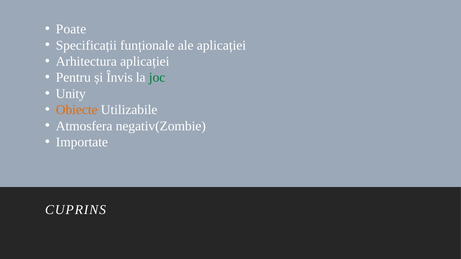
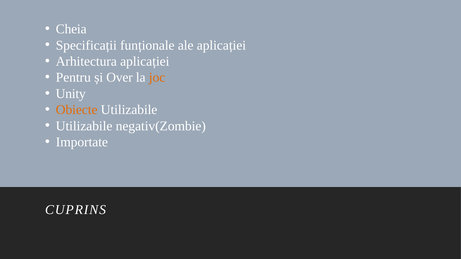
Poate: Poate -> Cheia (71, 29)
Învis: Învis -> Over (120, 78)
joc colour: green -> orange (157, 78)
Atmosfera: Atmosfera -> Utilizabile (84, 126)
